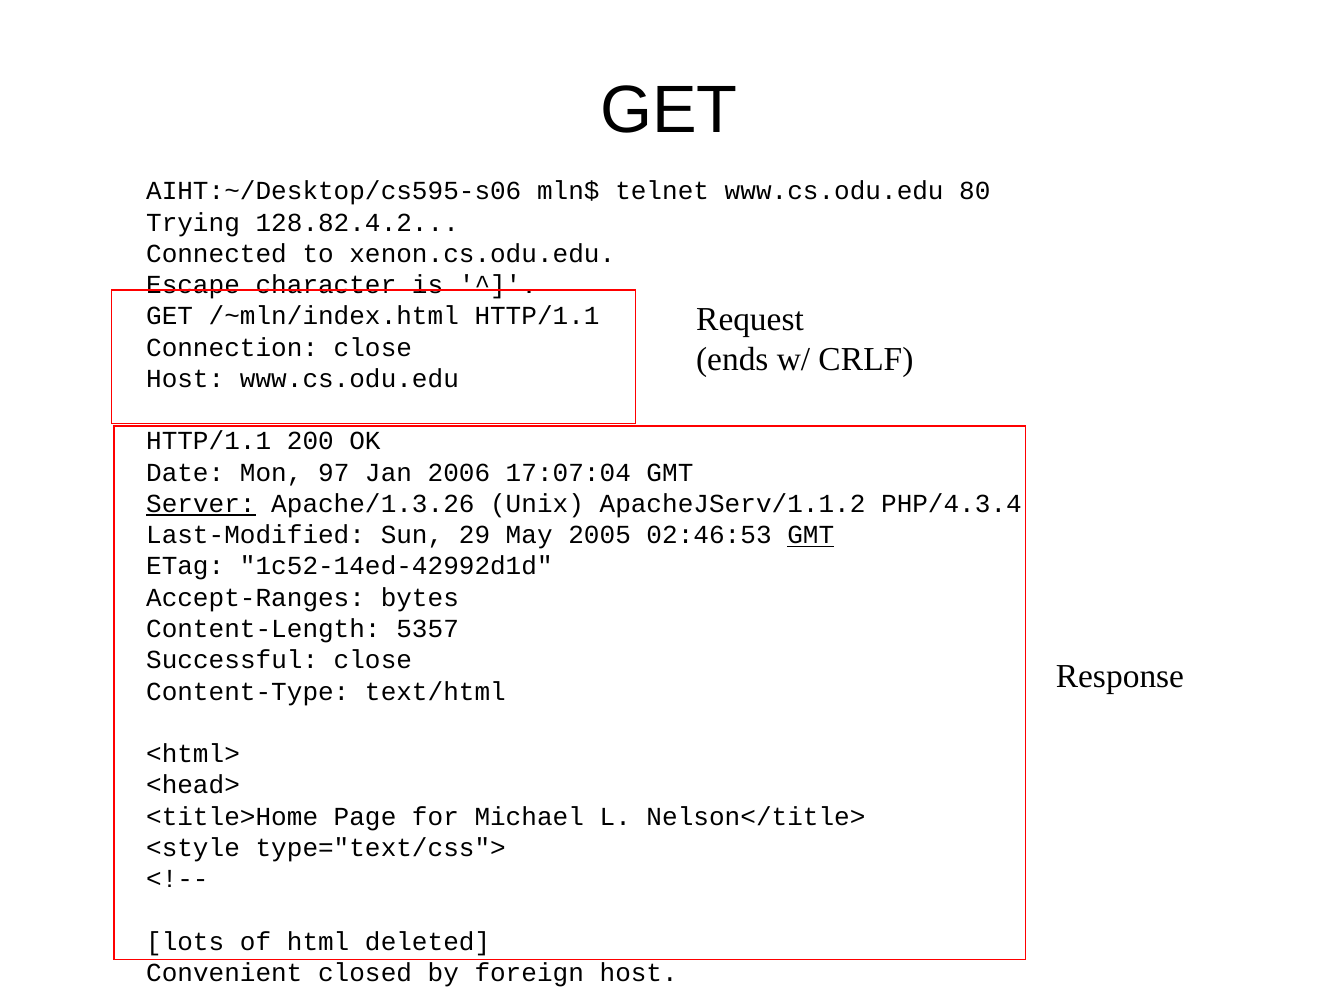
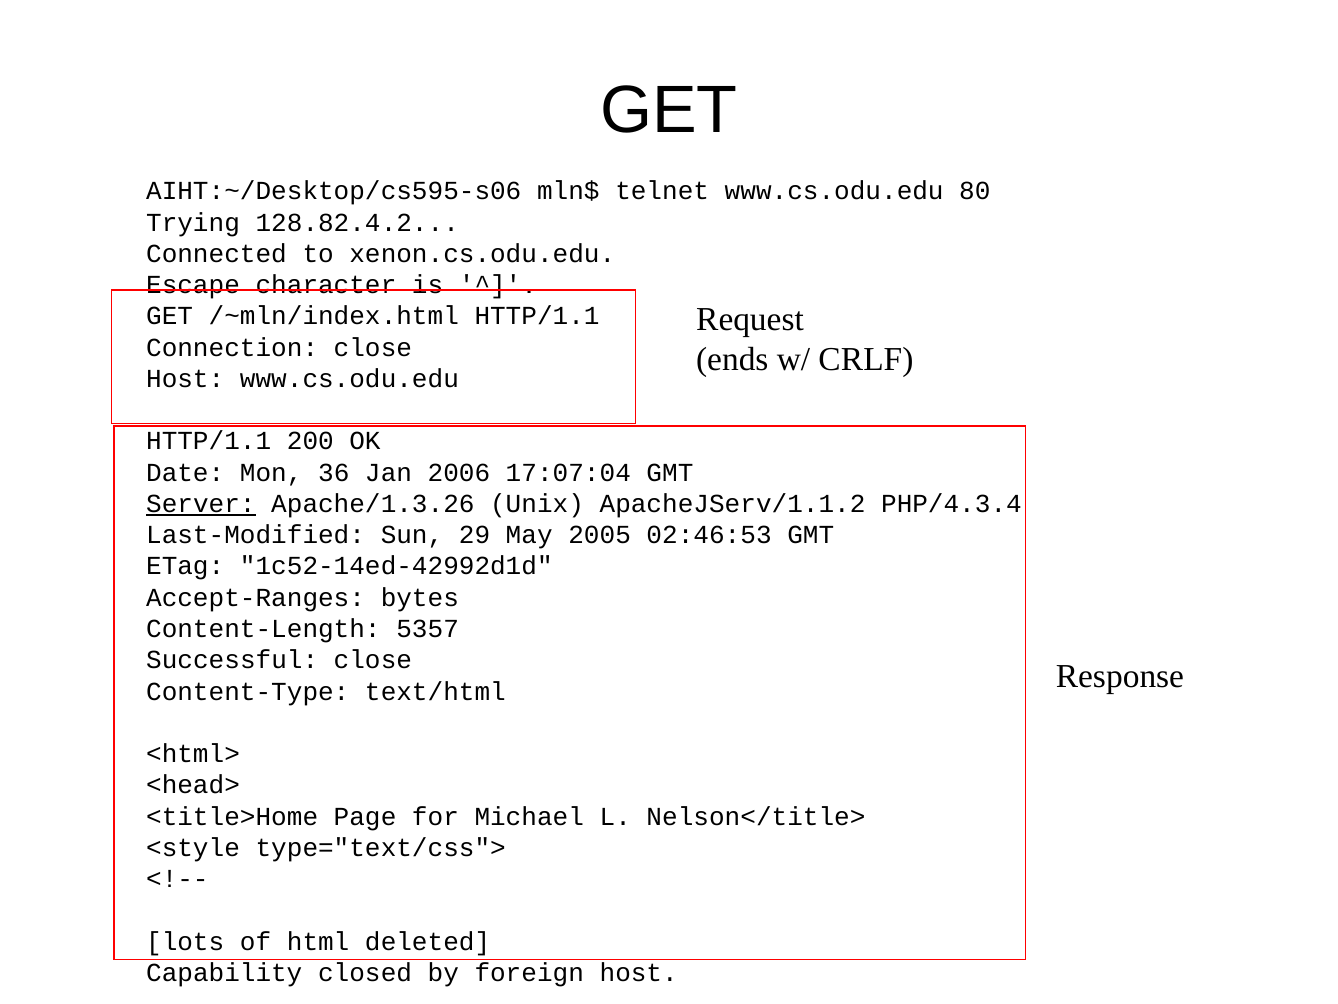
97: 97 -> 36 (334, 472)
GMT underline: present -> none (811, 535)
Convenient: Convenient -> Capability (224, 972)
